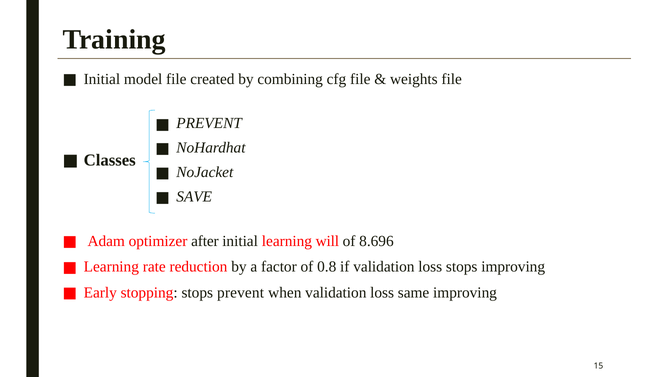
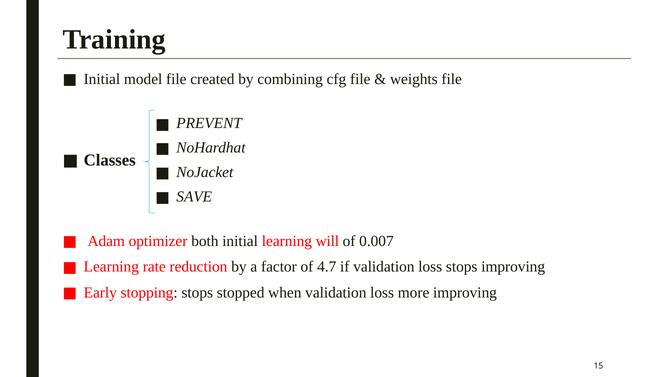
after: after -> both (205, 241)
8.696: 8.696 -> 0.007 (376, 241)
0.8: 0.8 -> 4.7 (327, 267)
stops prevent: prevent -> stopped (241, 292)
same: same -> more (414, 292)
